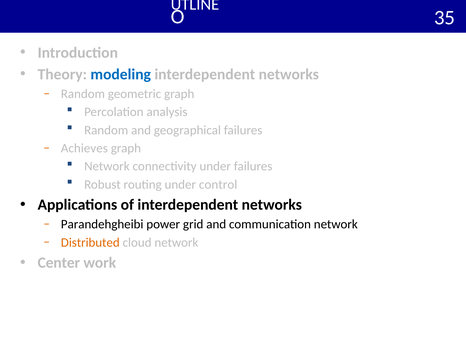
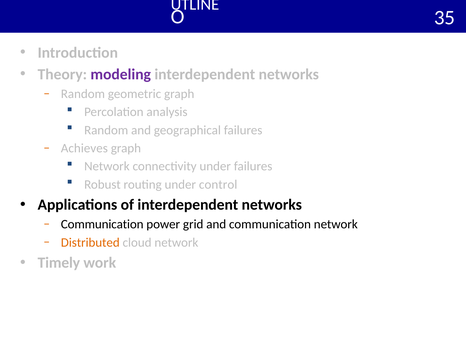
modeling colour: blue -> purple (121, 74)
Parandehgheibi: Parandehgheibi -> Communication (102, 225)
Center: Center -> Timely (59, 263)
